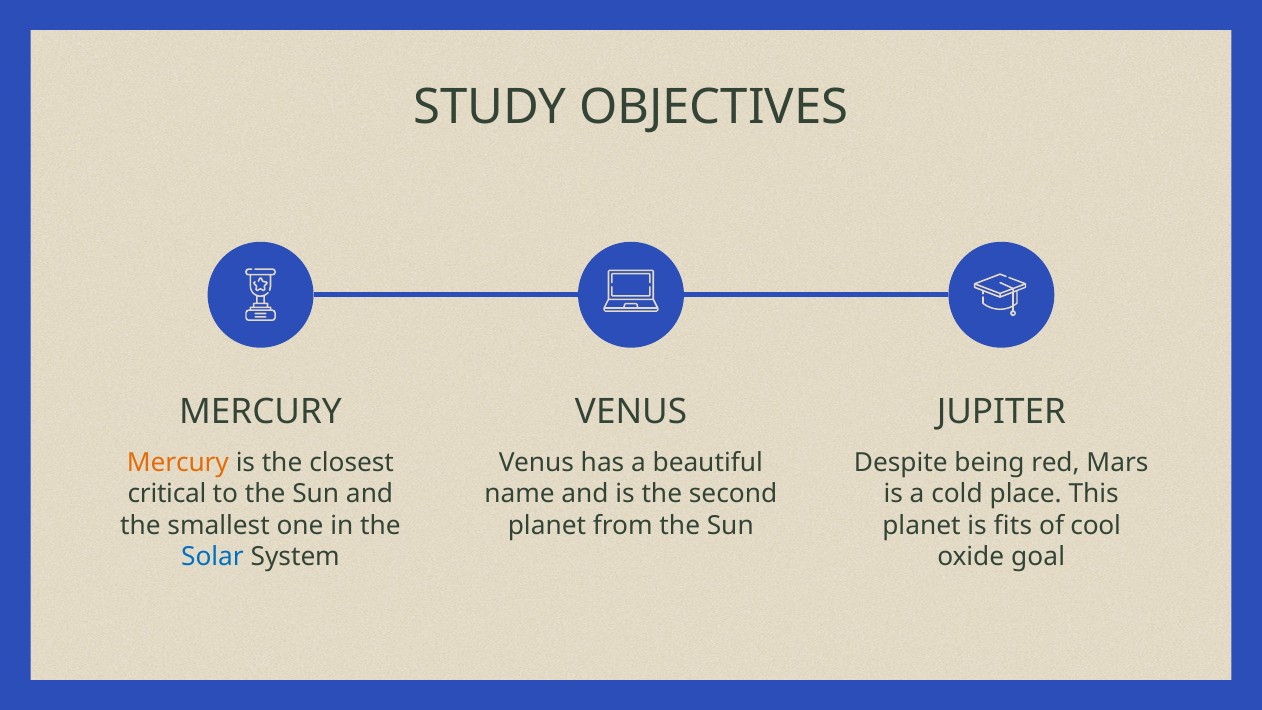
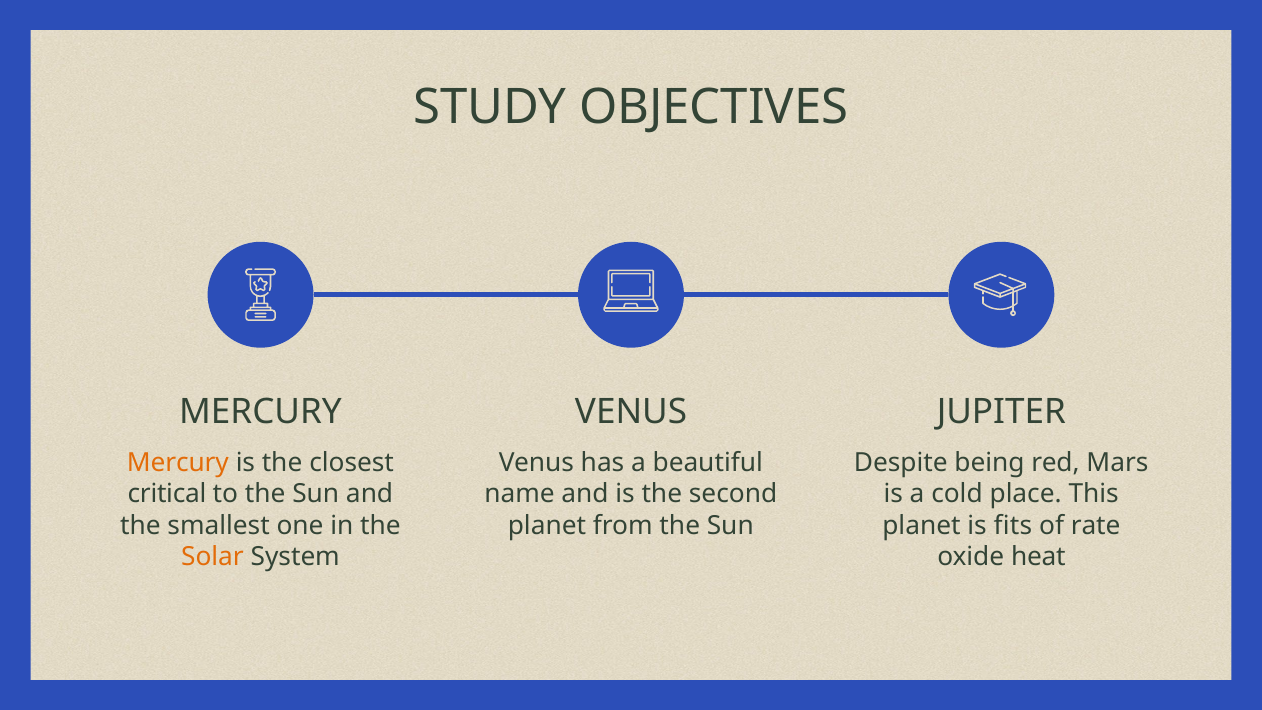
cool: cool -> rate (1096, 526)
Solar colour: blue -> orange (212, 557)
goal: goal -> heat (1038, 557)
